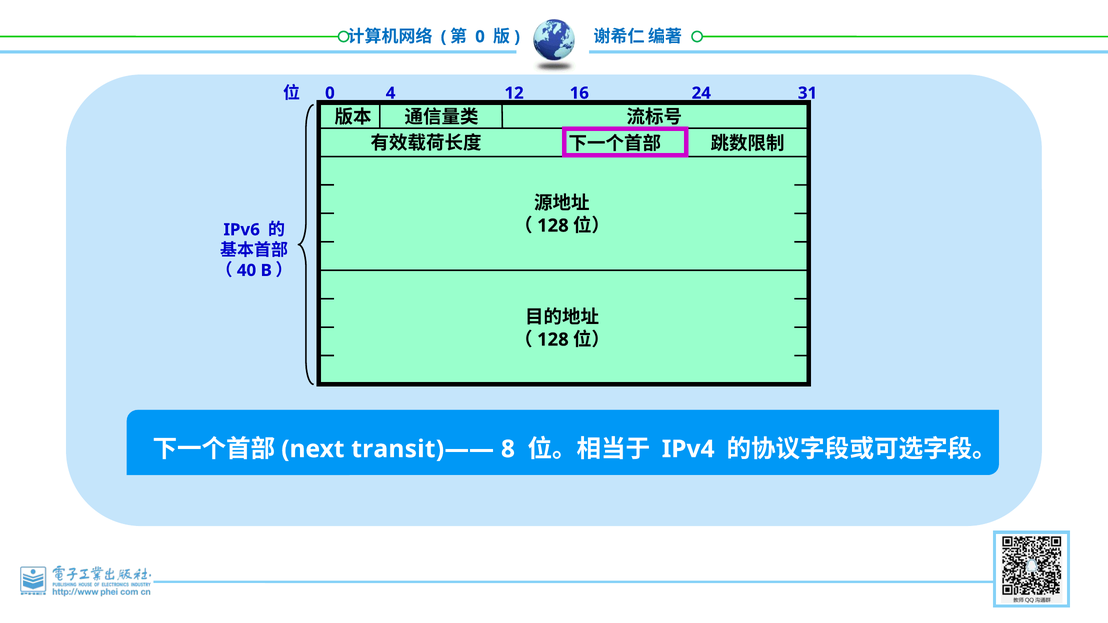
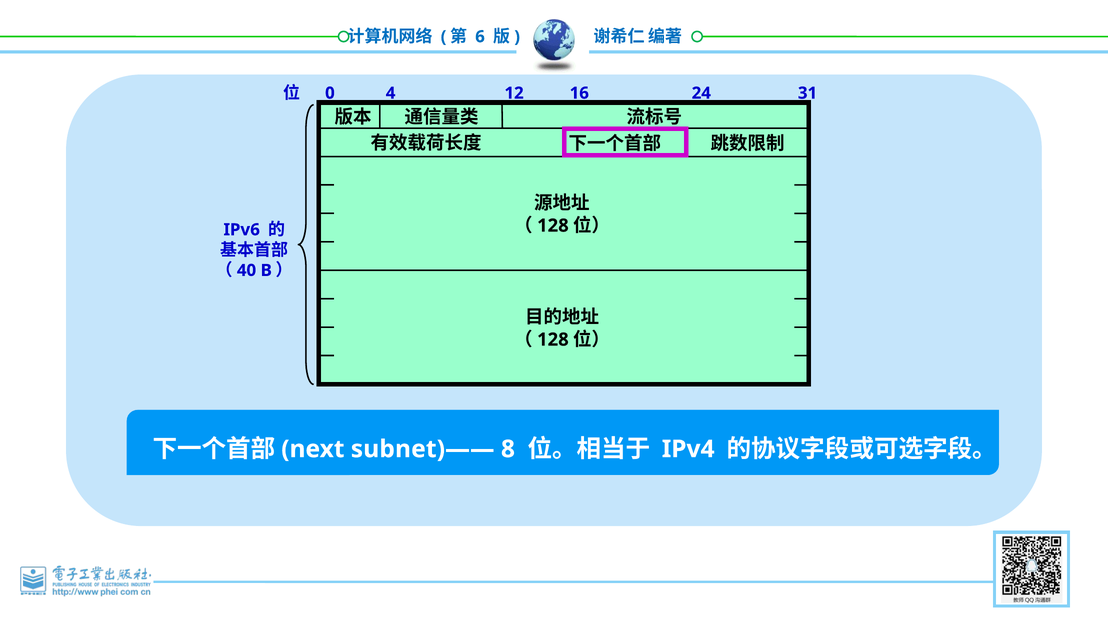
0: 0 -> 6 (480, 37)
transit)——: transit)—— -> subnet)—— (423, 449)
